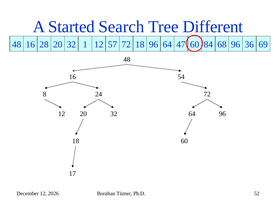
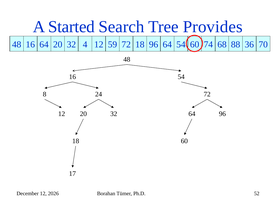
Different: Different -> Provides (213, 27)
16 28: 28 -> 64 (44, 44)
1: 1 -> 4 (85, 44)
57: 57 -> 59 (112, 44)
64 47: 47 -> 54 (181, 44)
84: 84 -> 74 (208, 44)
68 96: 96 -> 88 (236, 44)
69: 69 -> 70 (263, 44)
